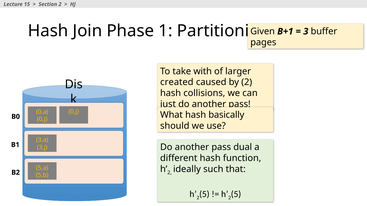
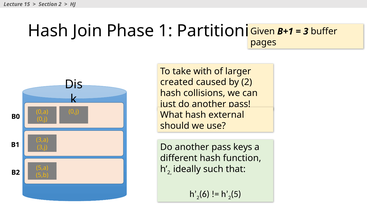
basically: basically -> external (226, 115)
dual: dual -> keys (243, 147)
5: 5 -> 6 (204, 194)
